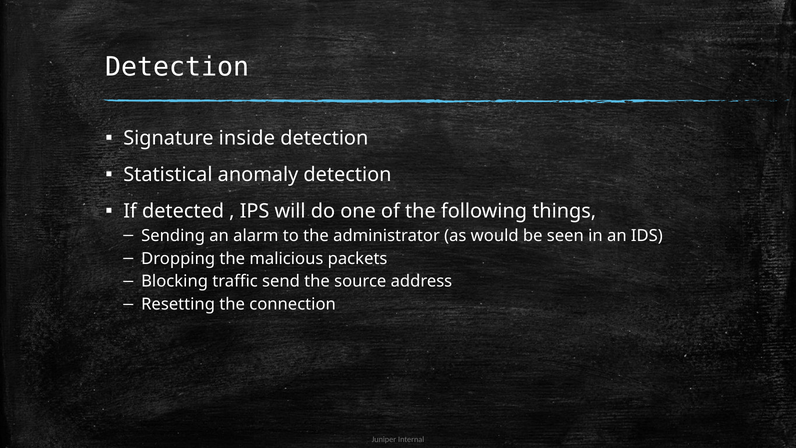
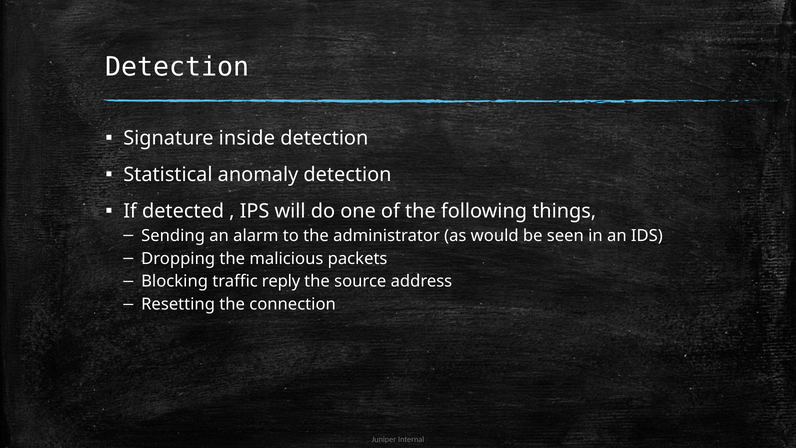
send: send -> reply (281, 281)
